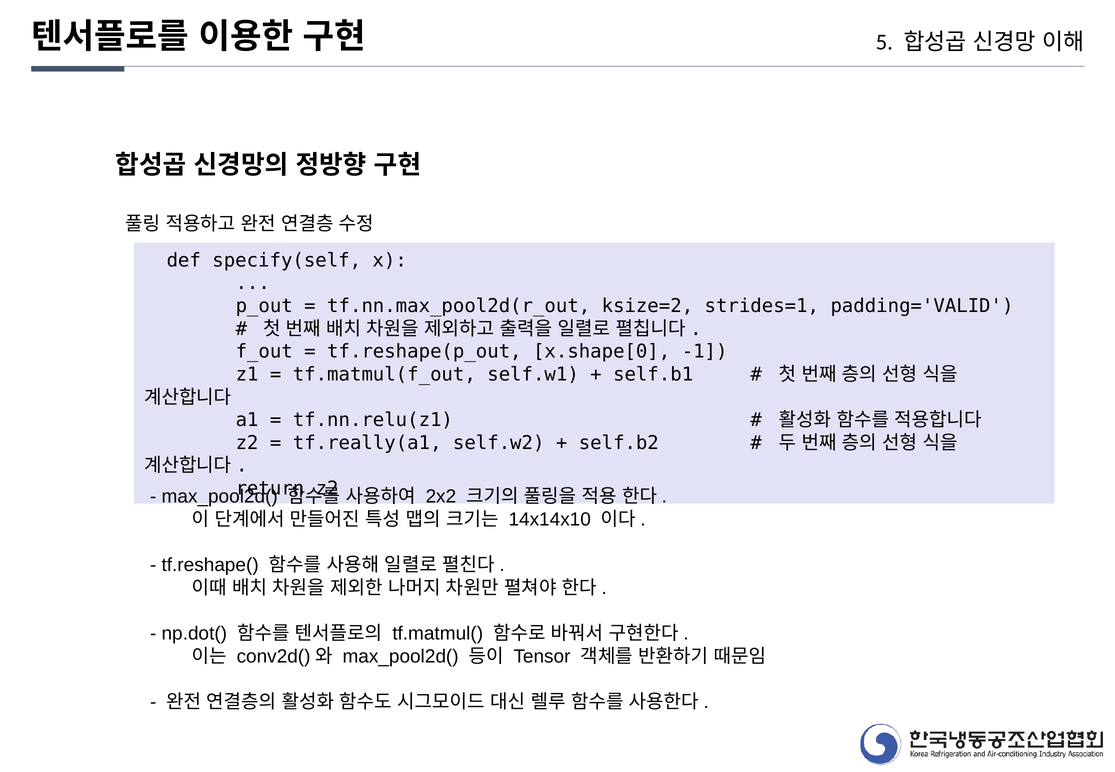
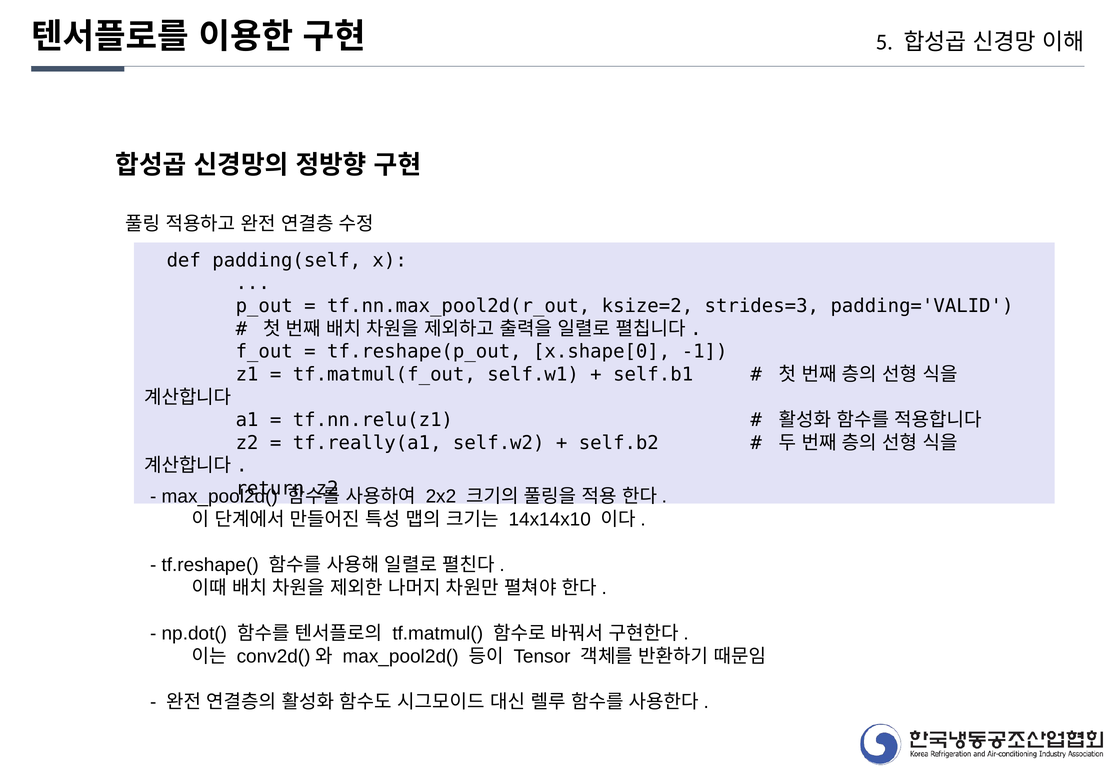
specify(self: specify(self -> padding(self (287, 260)
strides=1: strides=1 -> strides=3 (762, 306)
